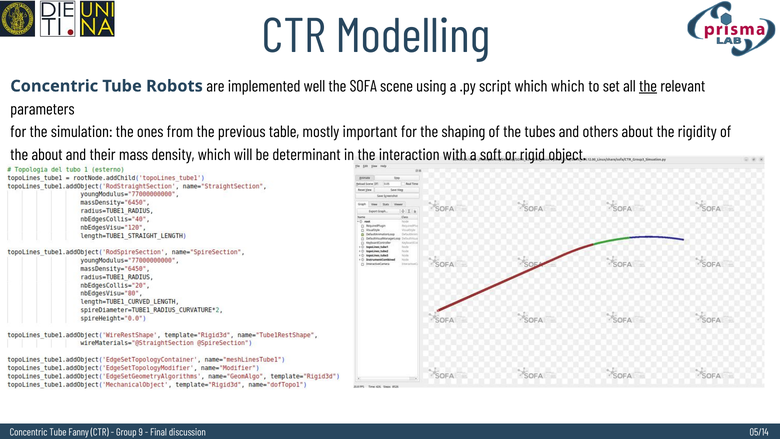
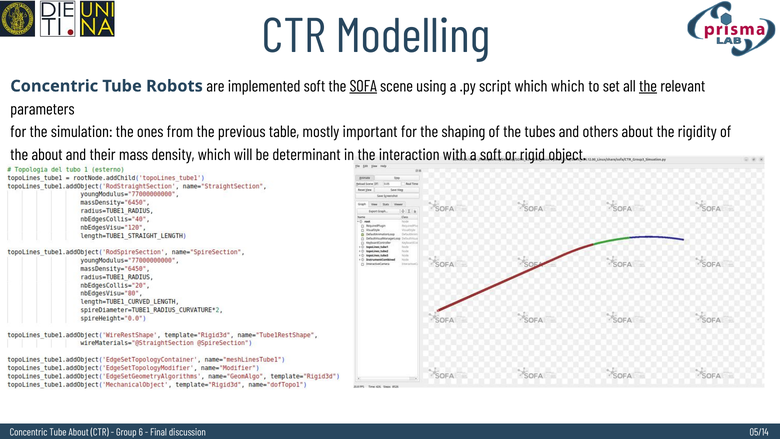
implemented well: well -> soft (314, 86)
SOFA underline: none -> present (363, 86)
Tube Fanny: Fanny -> About (79, 432)
9: 9 -> 6 (141, 432)
